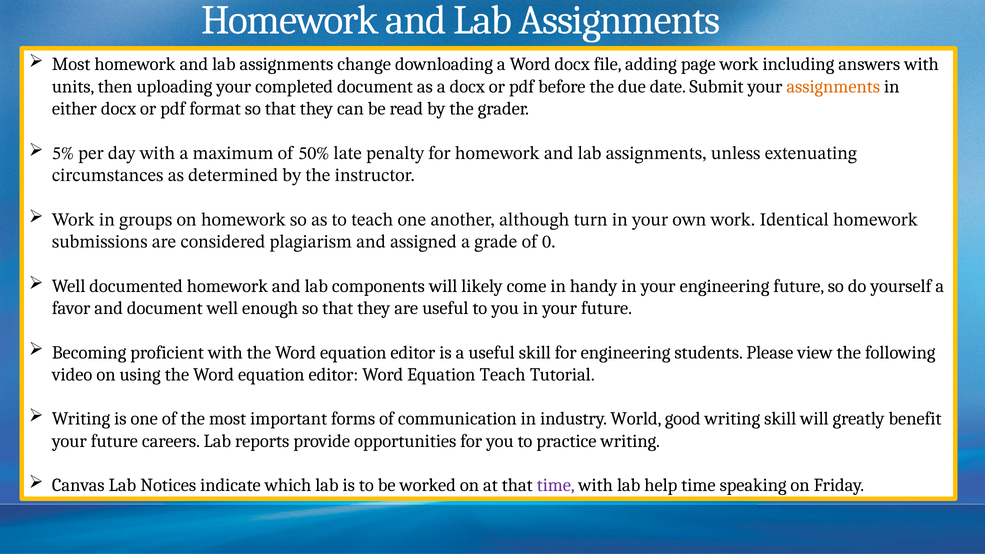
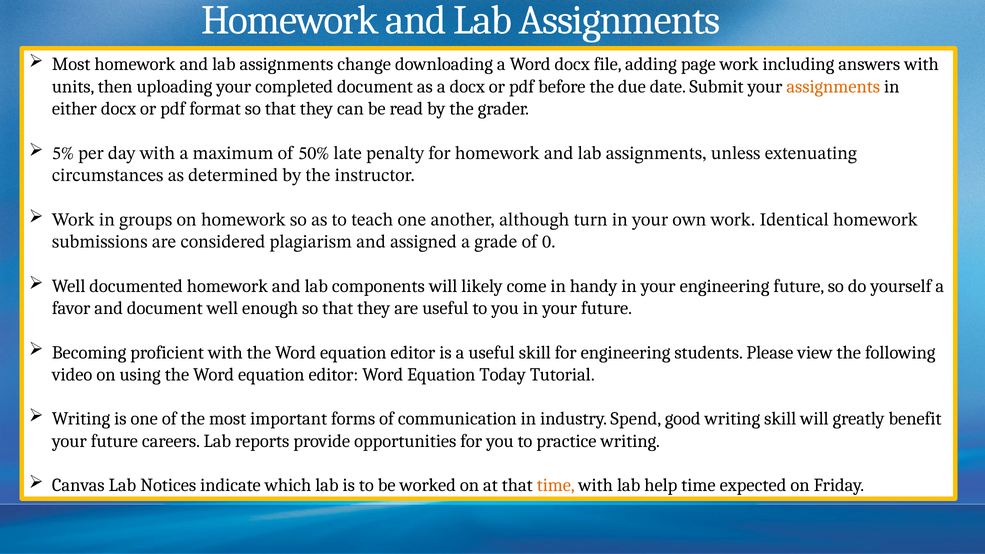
Equation Teach: Teach -> Today (503, 375)
World: World -> Spend (636, 419)
time colour: purple -> orange (556, 485)
speaking: speaking -> expected (753, 485)
